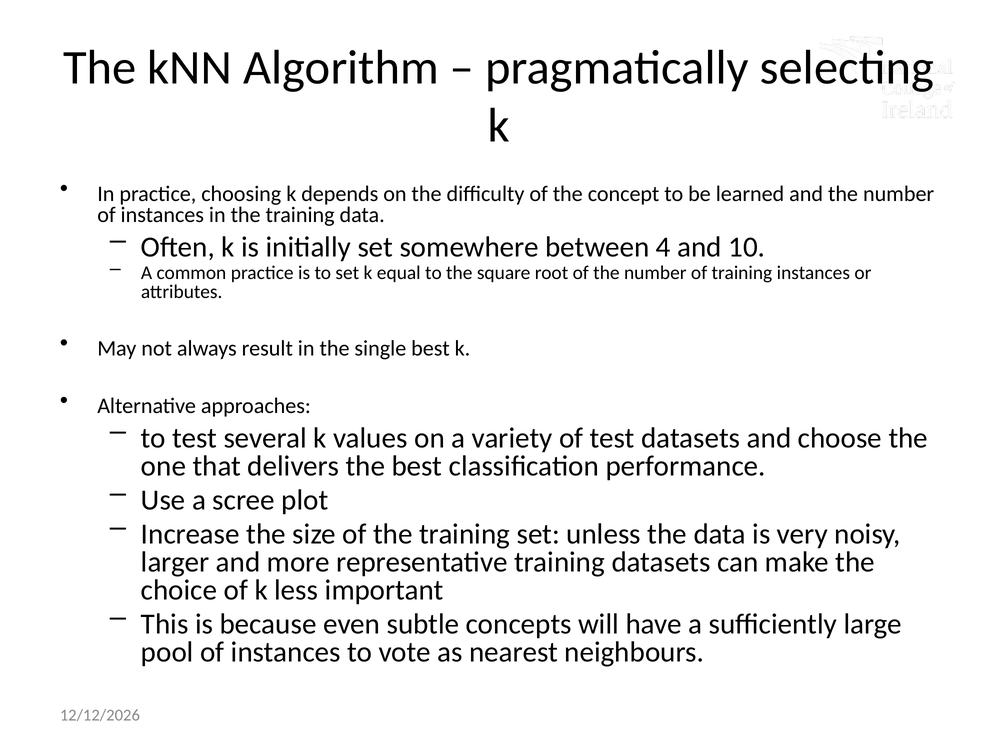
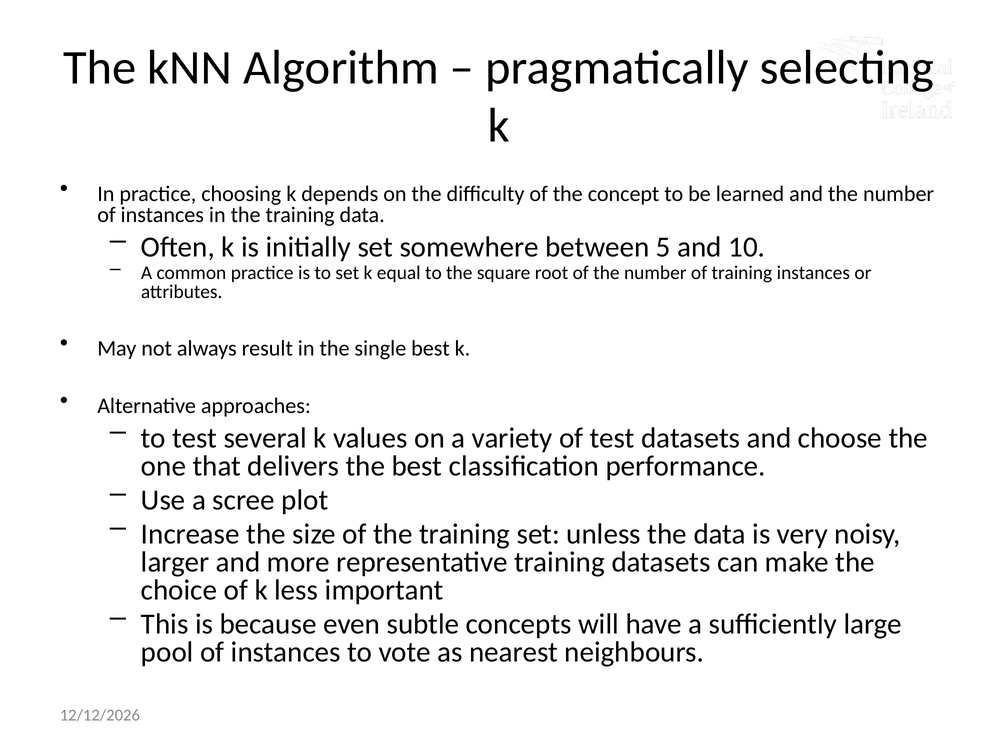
4: 4 -> 5 (663, 247)
